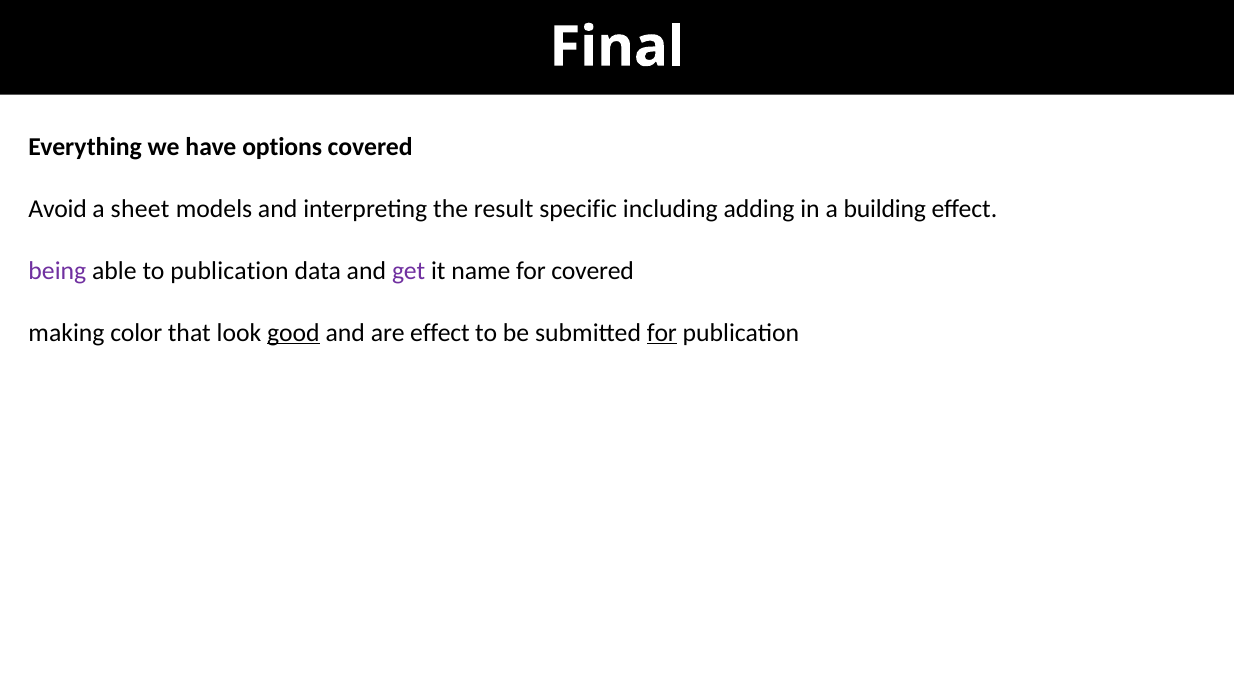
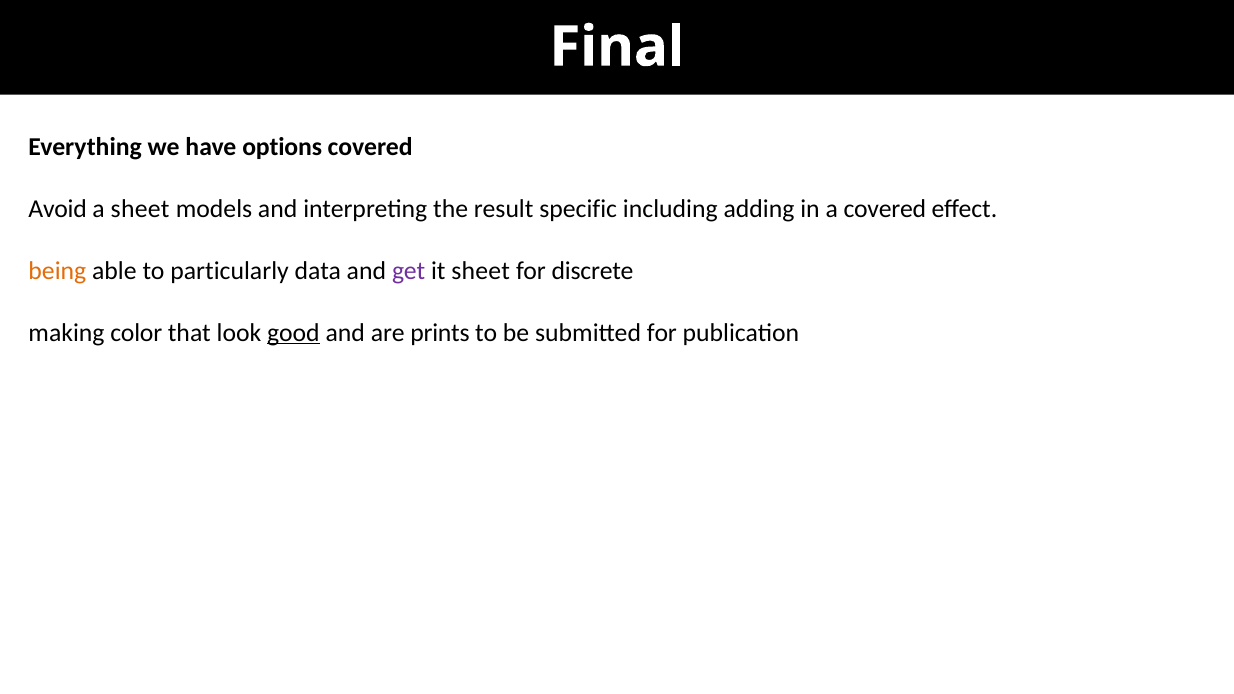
a building: building -> covered (885, 209)
being colour: purple -> orange (57, 271)
to publication: publication -> particularly (230, 271)
it name: name -> sheet (481, 271)
for covered: covered -> discrete (593, 271)
are effect: effect -> prints (440, 333)
for underline: present -> none (662, 333)
